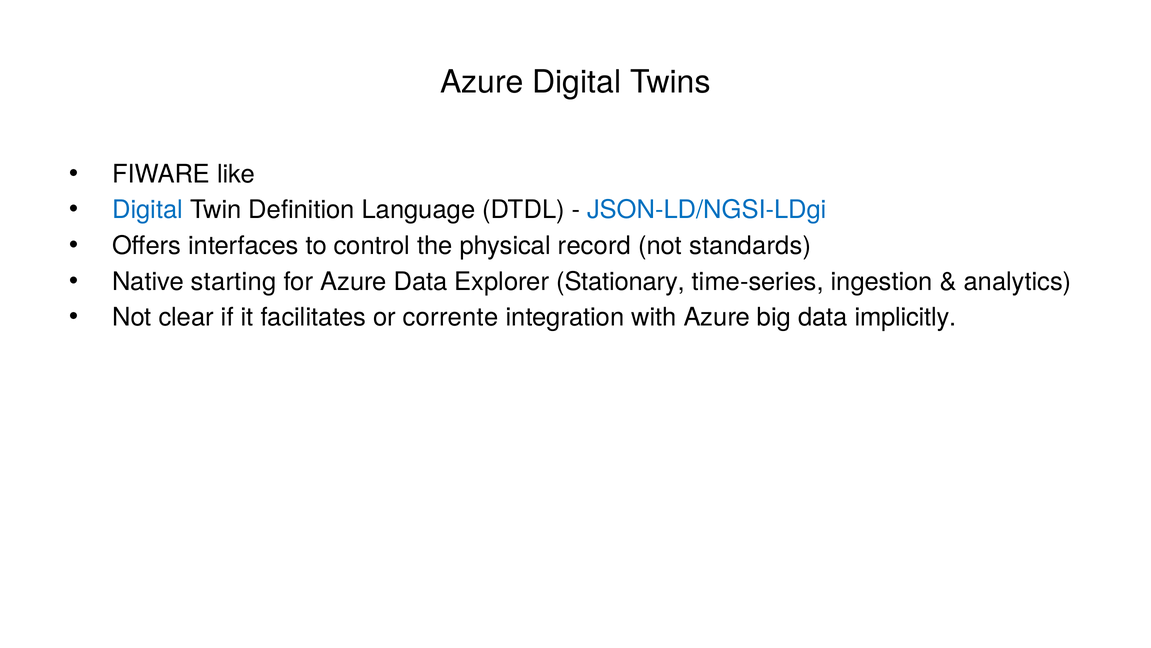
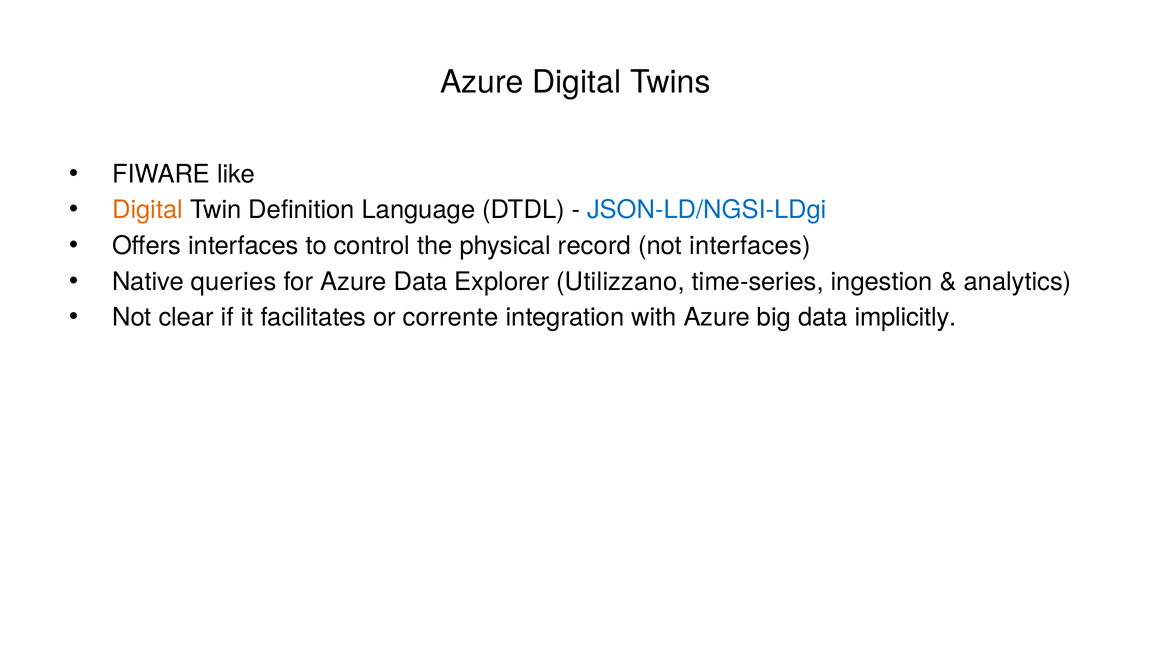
Digital colour: blue -> orange (148, 210)
not standards: standards -> interfaces (750, 246)
starting: starting -> queries (234, 281)
Stationary: Stationary -> Utilizzano (620, 281)
